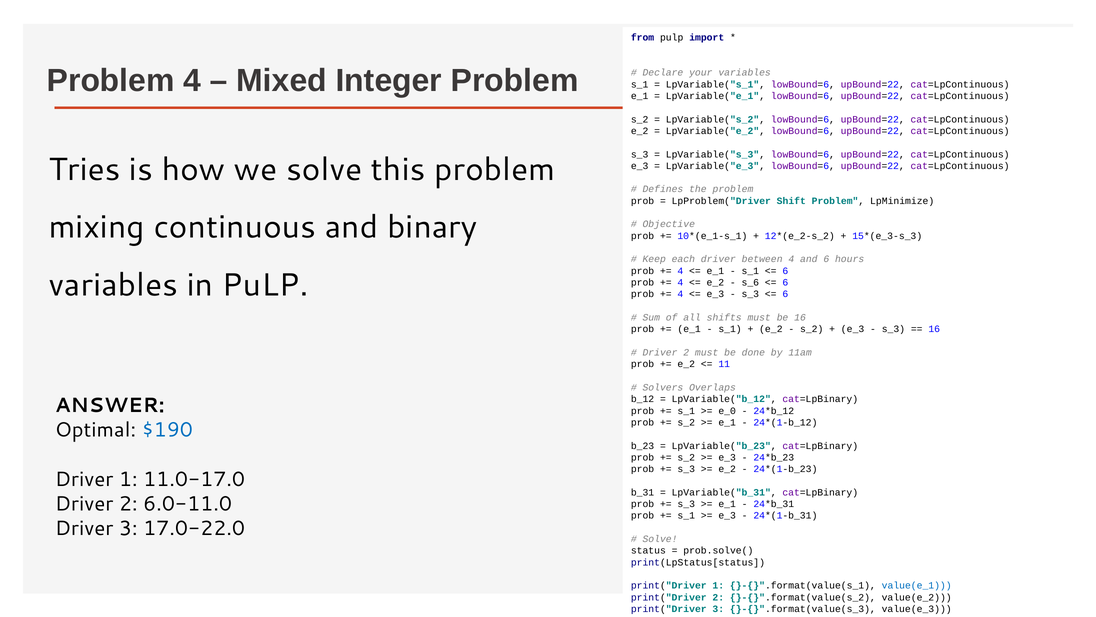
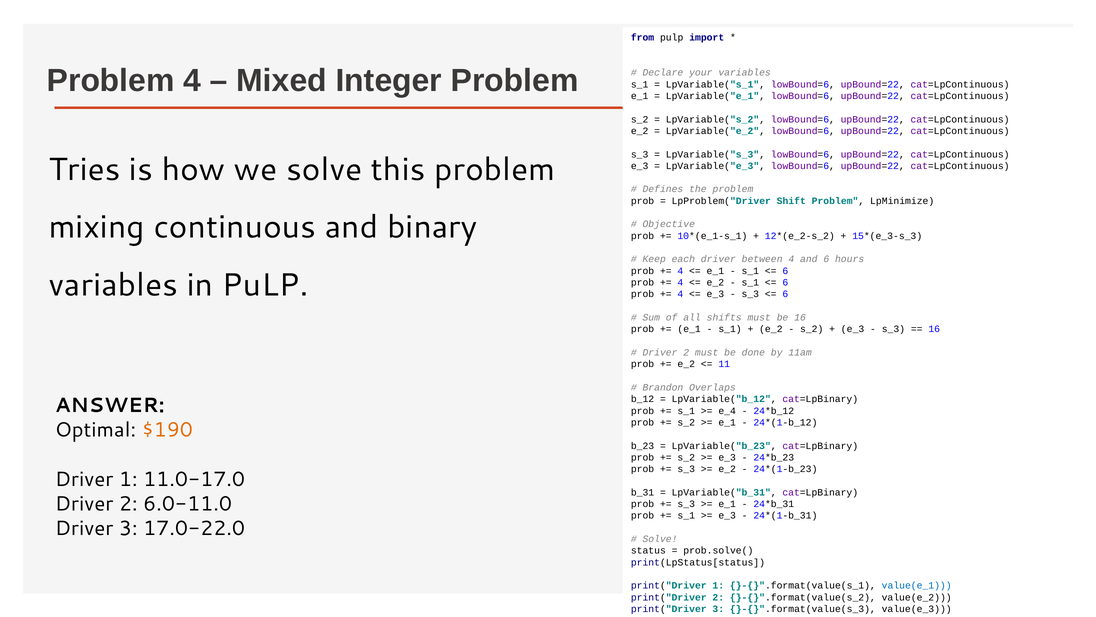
s_6: s_6 -> s_1 (750, 282)
Solvers: Solvers -> Brandon (663, 387)
e_0: e_0 -> e_4 (727, 410)
$190 colour: blue -> orange (167, 430)
